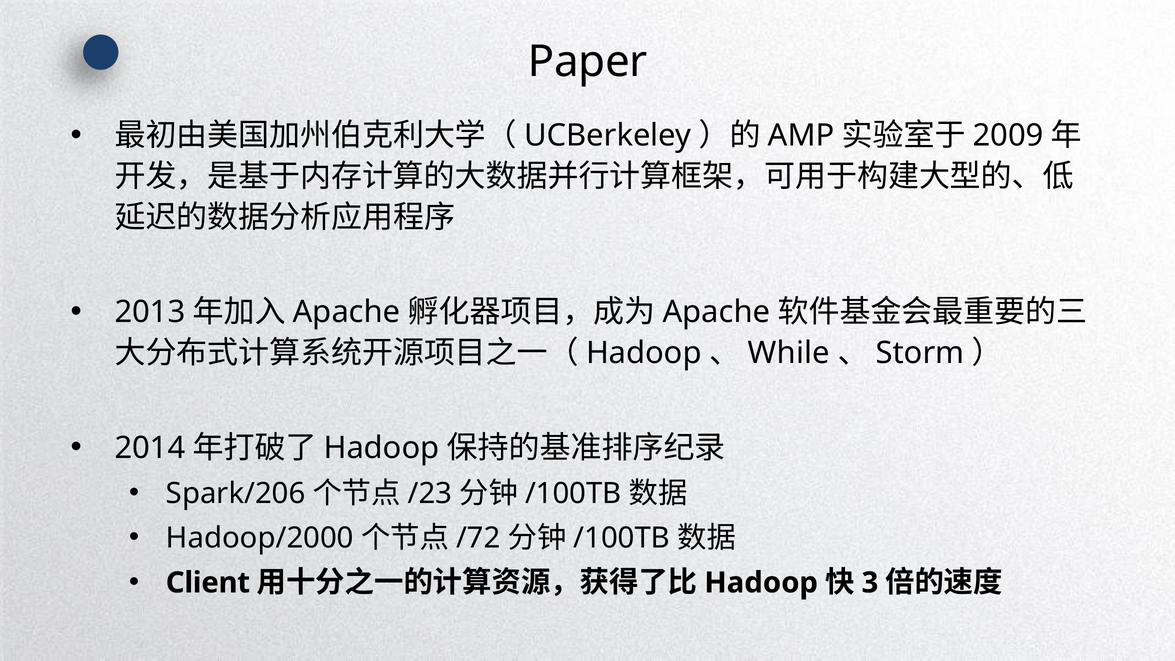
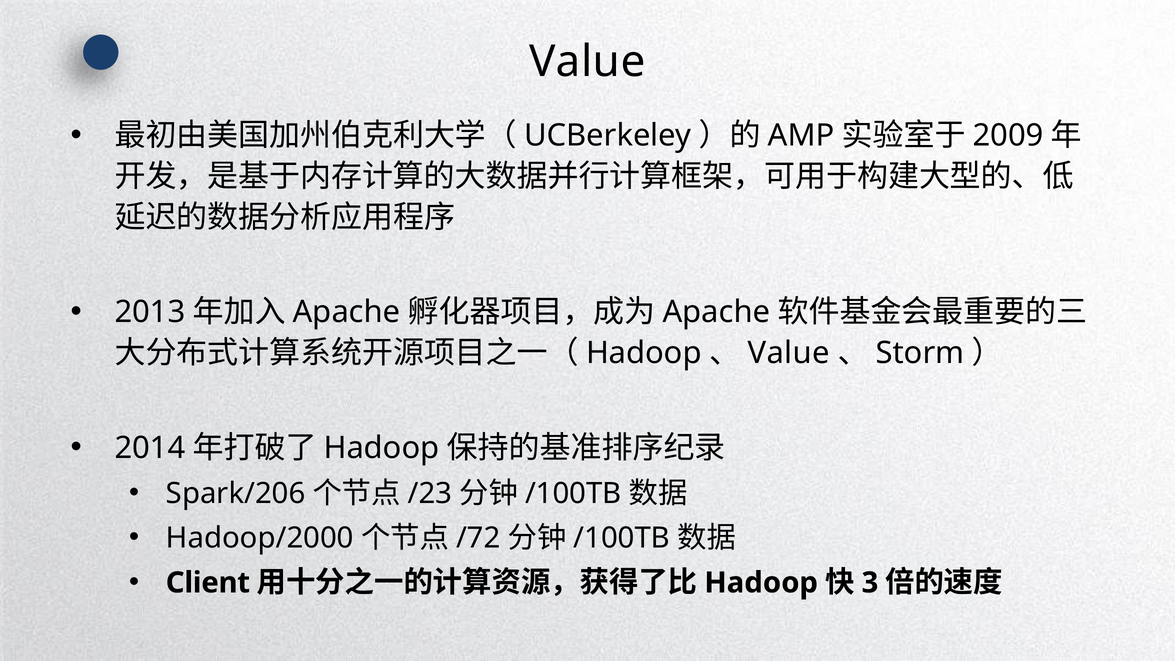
Paper: Paper -> Value (587, 62)
While: While -> Value (789, 353)
